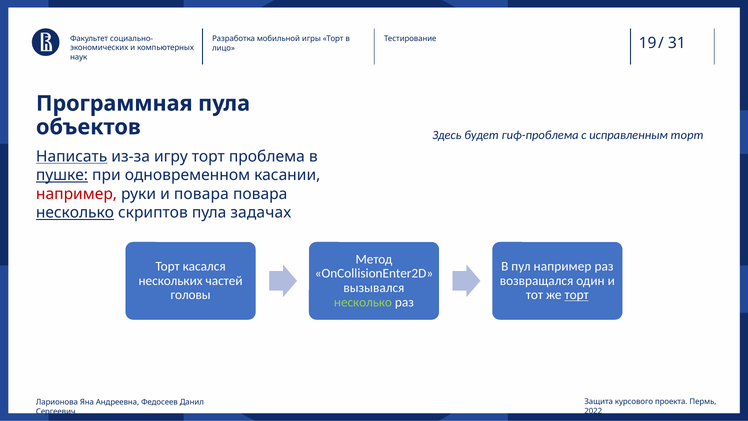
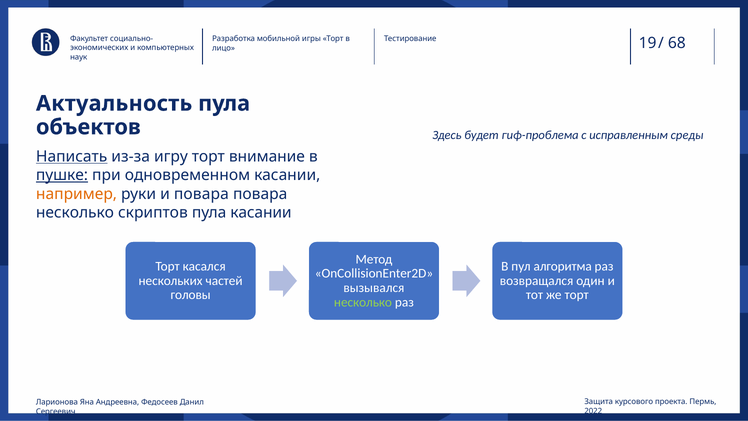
31: 31 -> 68 (677, 43)
Программная: Программная -> Актуальность (114, 103)
исправленным торт: торт -> среды (687, 135)
проблема: проблема -> внимание (267, 156)
например colour: red -> orange (76, 194)
несколько underline: present -> none (75, 213)
пула задачах: задачах -> касании (261, 213)
например: например -> алгоритма (563, 266)
торт underline: present -> none (577, 295)
